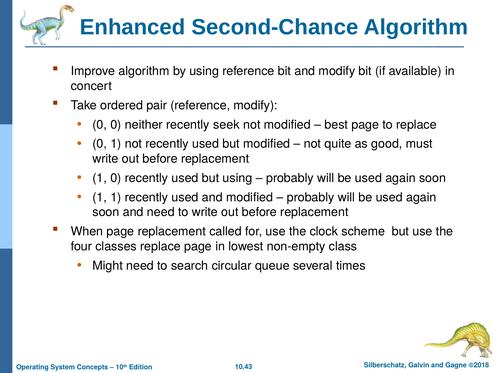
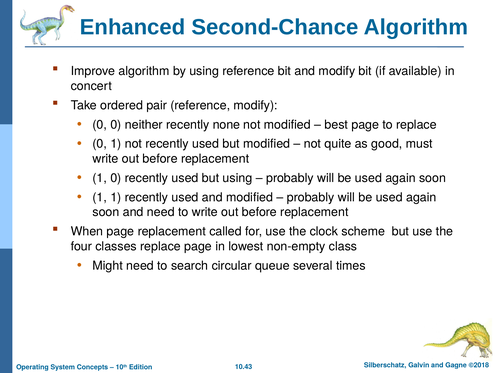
seek: seek -> none (226, 124)
